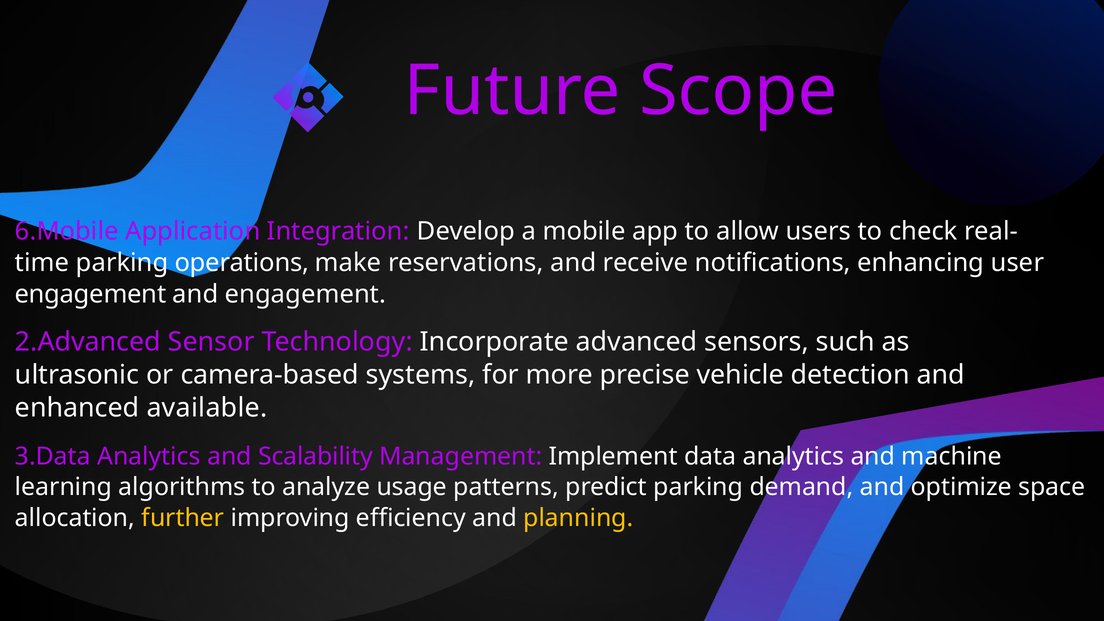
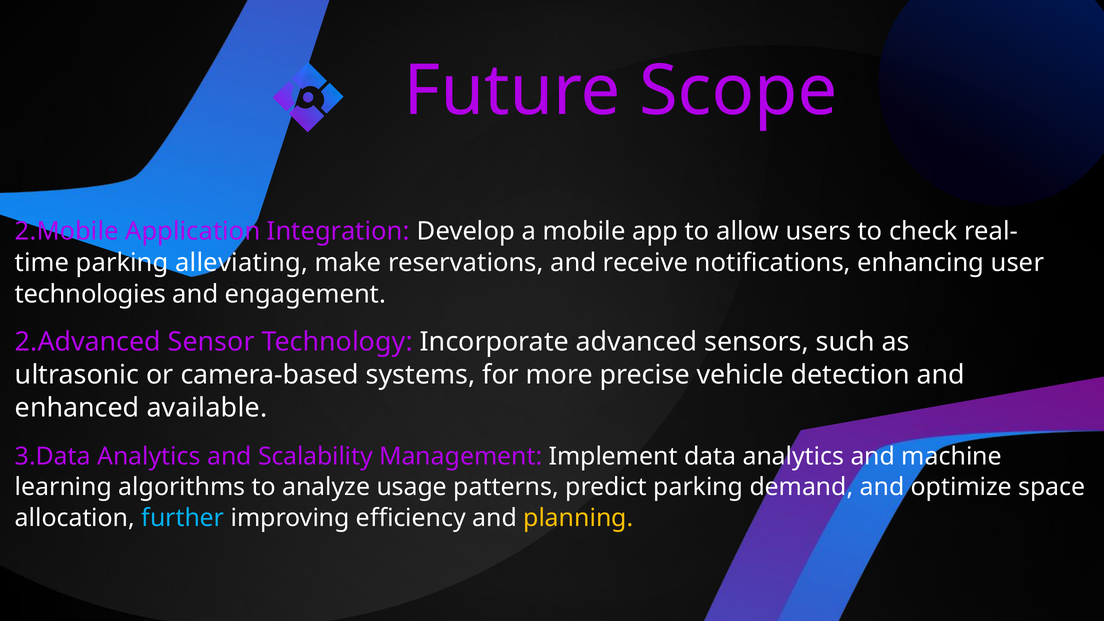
6.Mobile: 6.Mobile -> 2.Mobile (67, 231)
operations: operations -> alleviating (242, 263)
engagement: engagement -> technologies (90, 294)
further colour: yellow -> light blue (183, 518)
